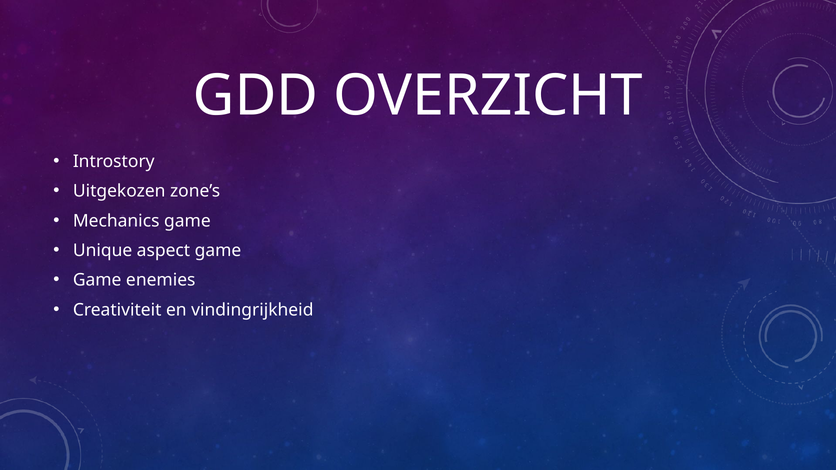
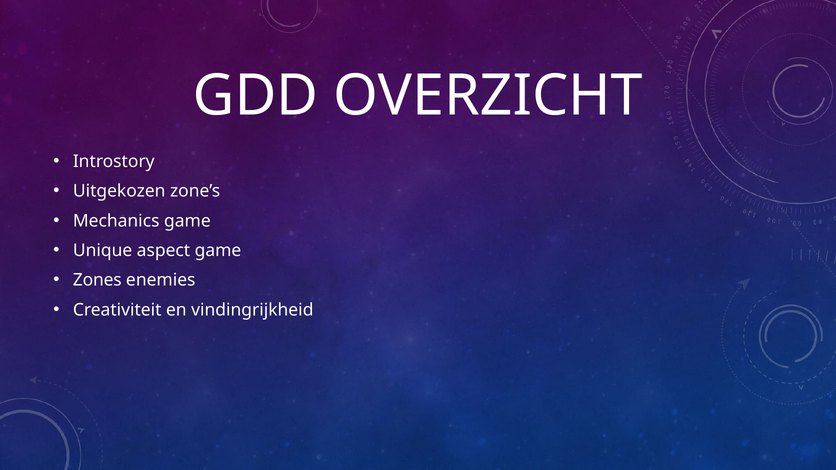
Game: Game -> Zones (97, 280)
